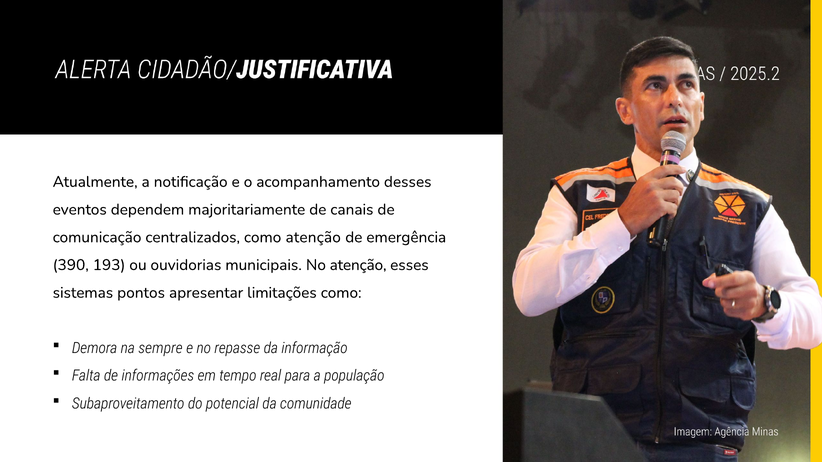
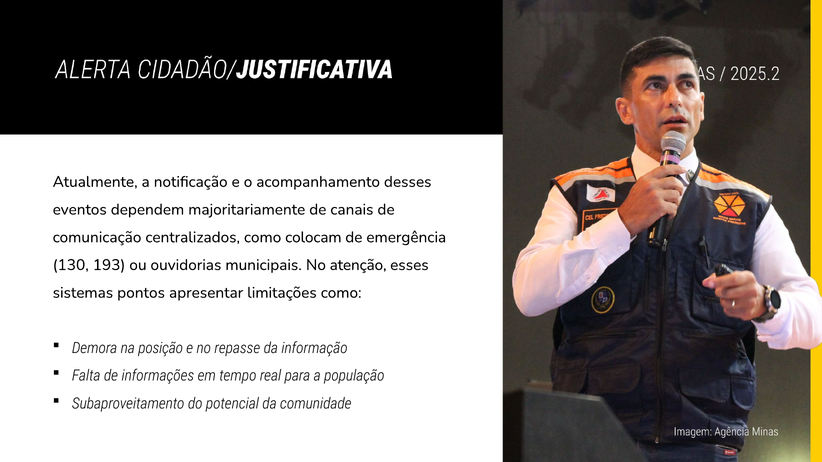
como atenção: atenção -> colocam (313, 237)
390: 390 -> 130 (71, 265)
sempre: sempre -> posição (161, 348)
